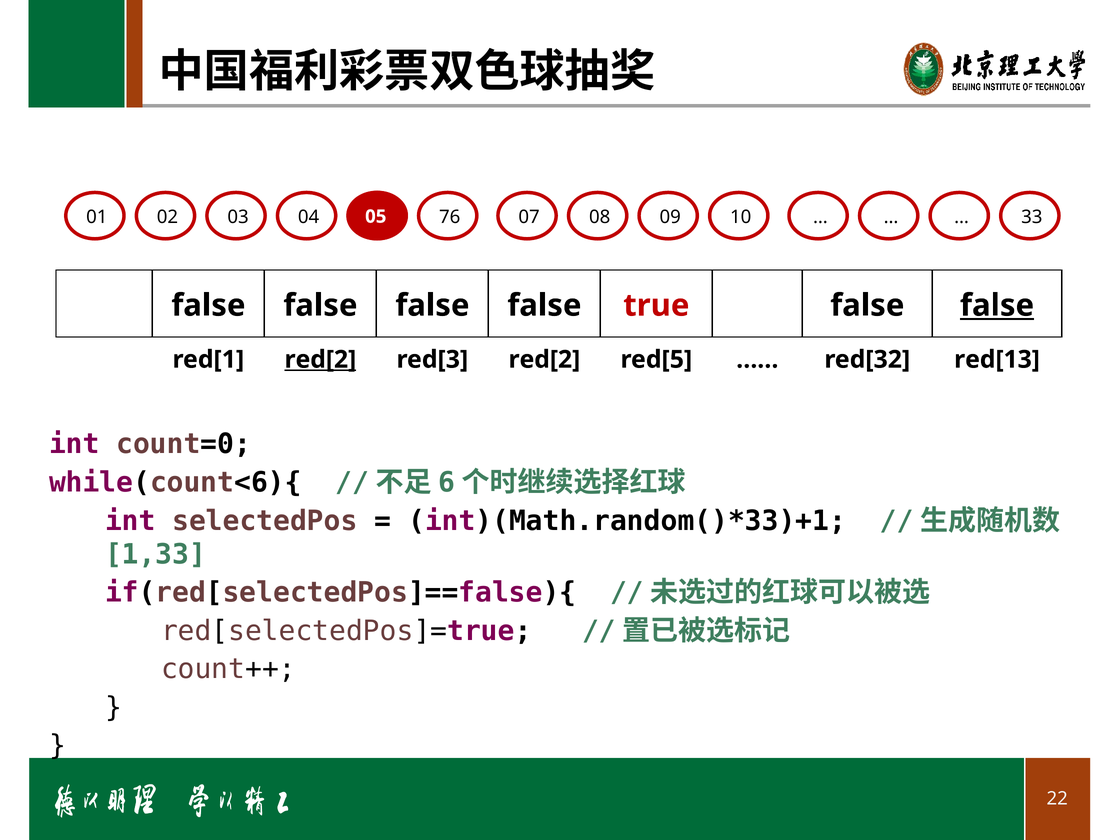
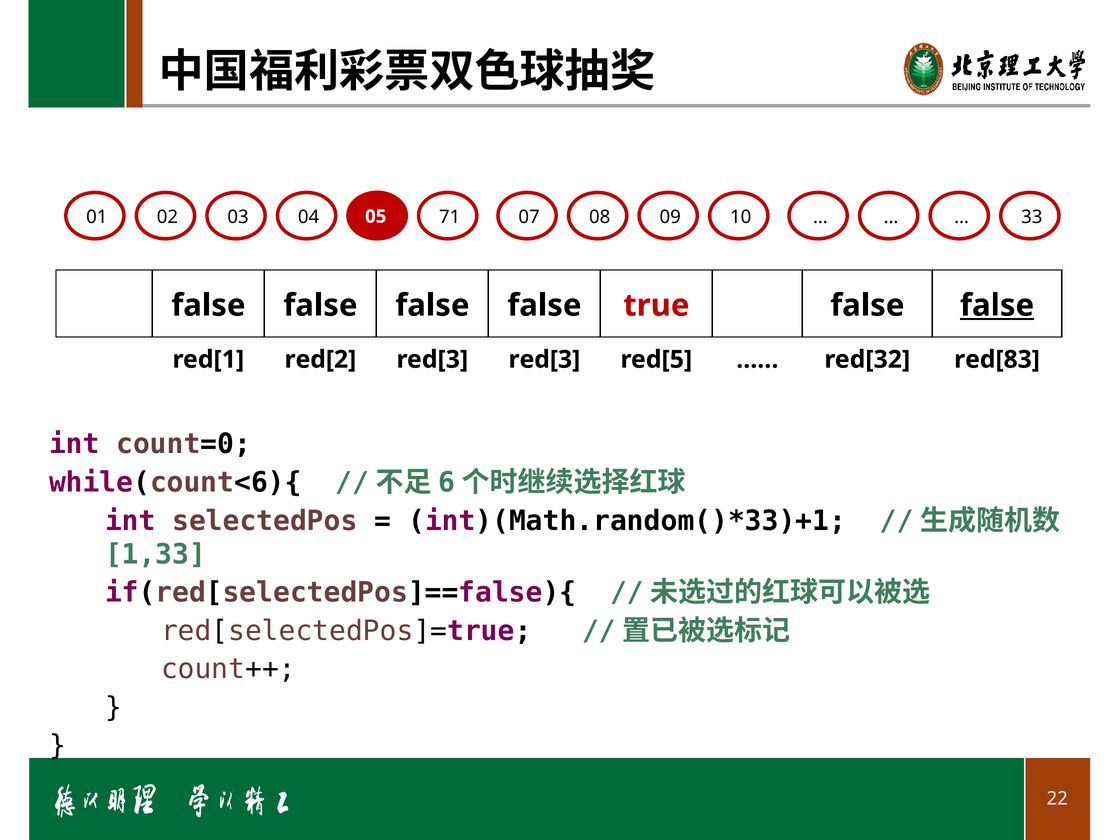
76: 76 -> 71 (450, 217)
red[2 underline: present -> none (320, 360)
red[3 red[2: red[2 -> red[3 (544, 360)
red[13: red[13 -> red[83 (997, 360)
